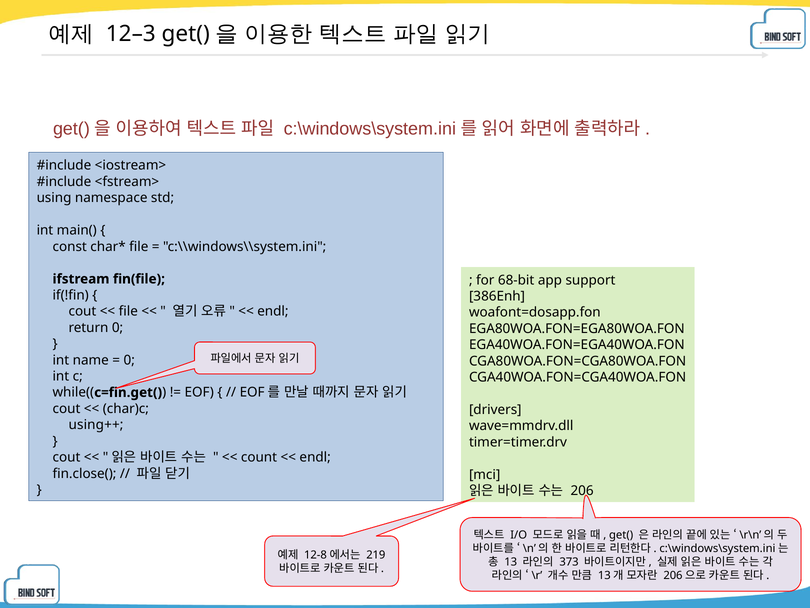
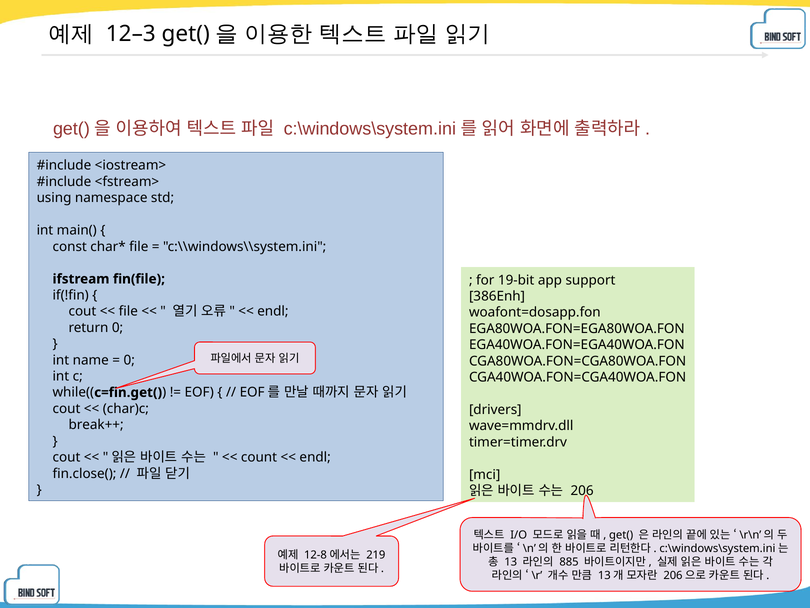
68-bit: 68-bit -> 19-bit (516, 280)
using++: using++ -> break++ (96, 425)
373: 373 -> 885 (569, 561)
